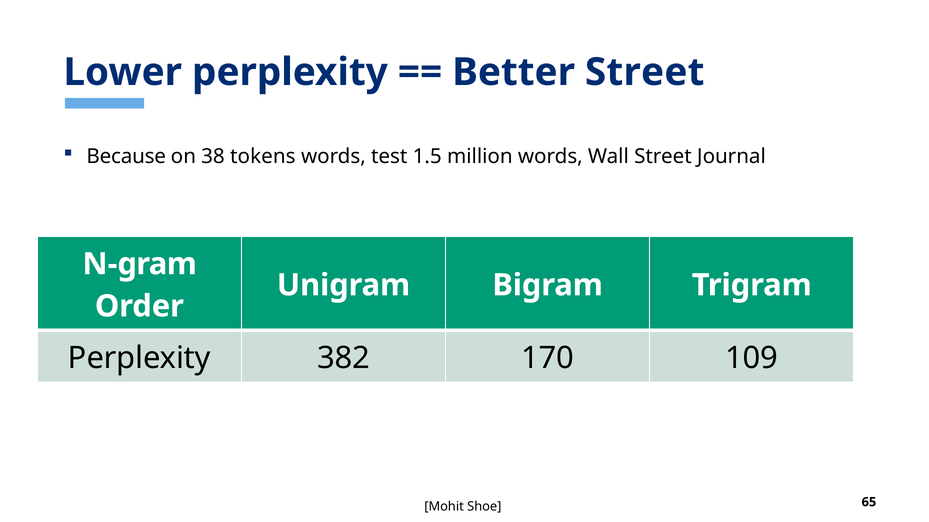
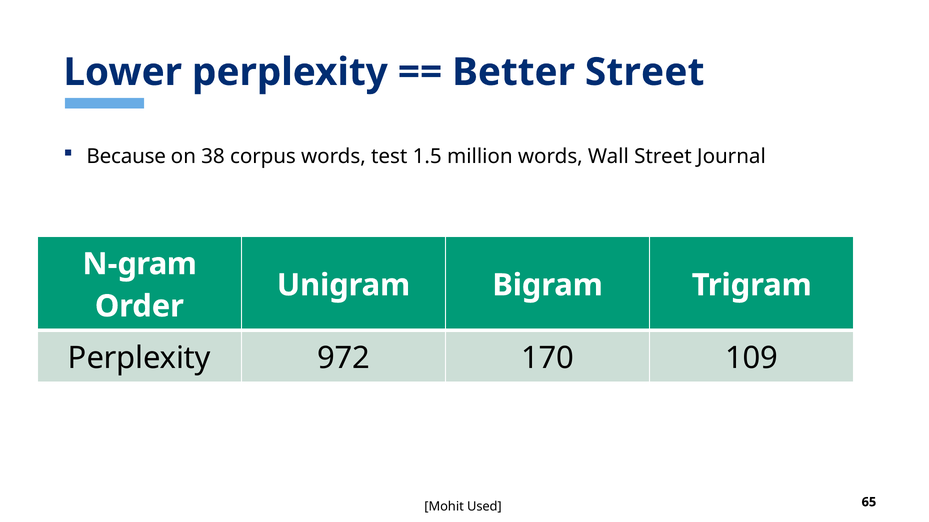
tokens: tokens -> corpus (263, 157)
382: 382 -> 972 (344, 358)
Shoe: Shoe -> Used (484, 507)
